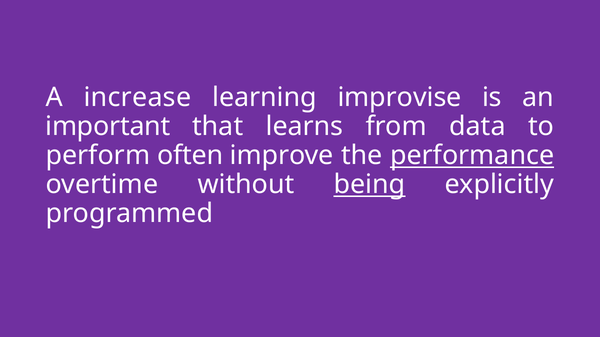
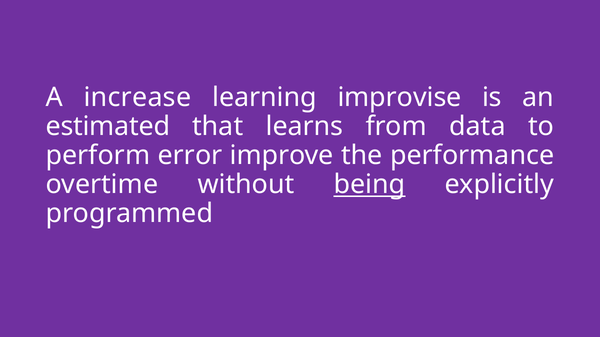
important: important -> estimated (108, 127)
often: often -> error (190, 156)
performance underline: present -> none (472, 156)
